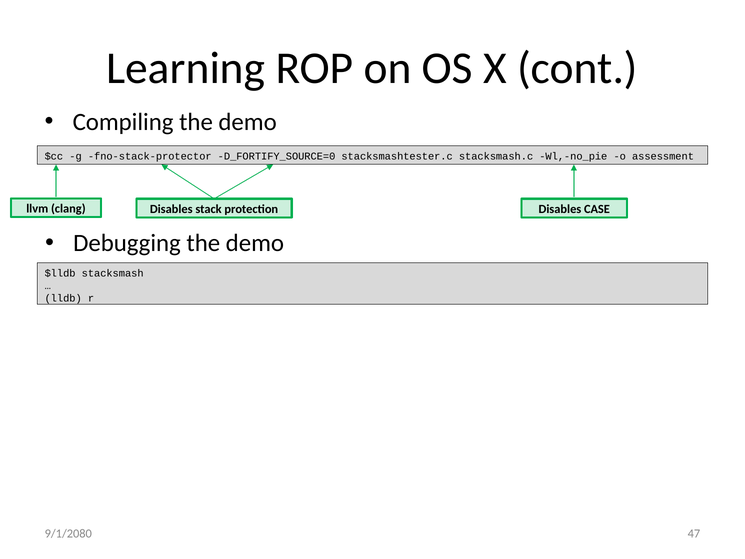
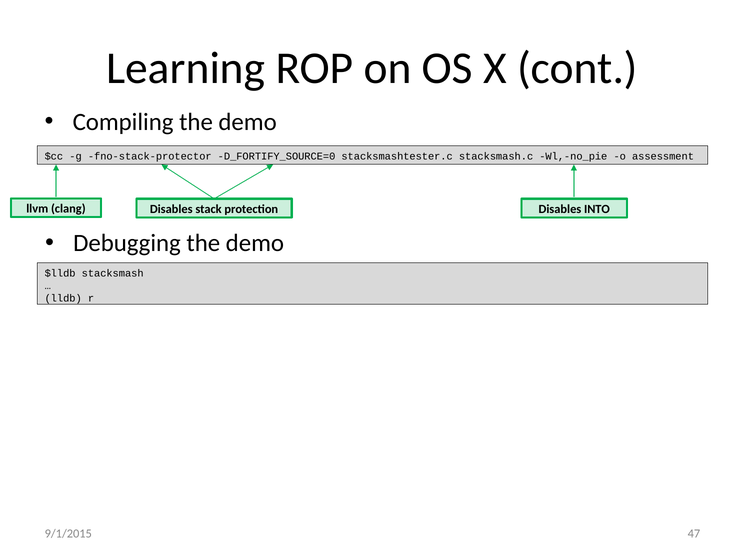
CASE: CASE -> INTO (597, 209)
9/1/2080: 9/1/2080 -> 9/1/2015 (68, 534)
